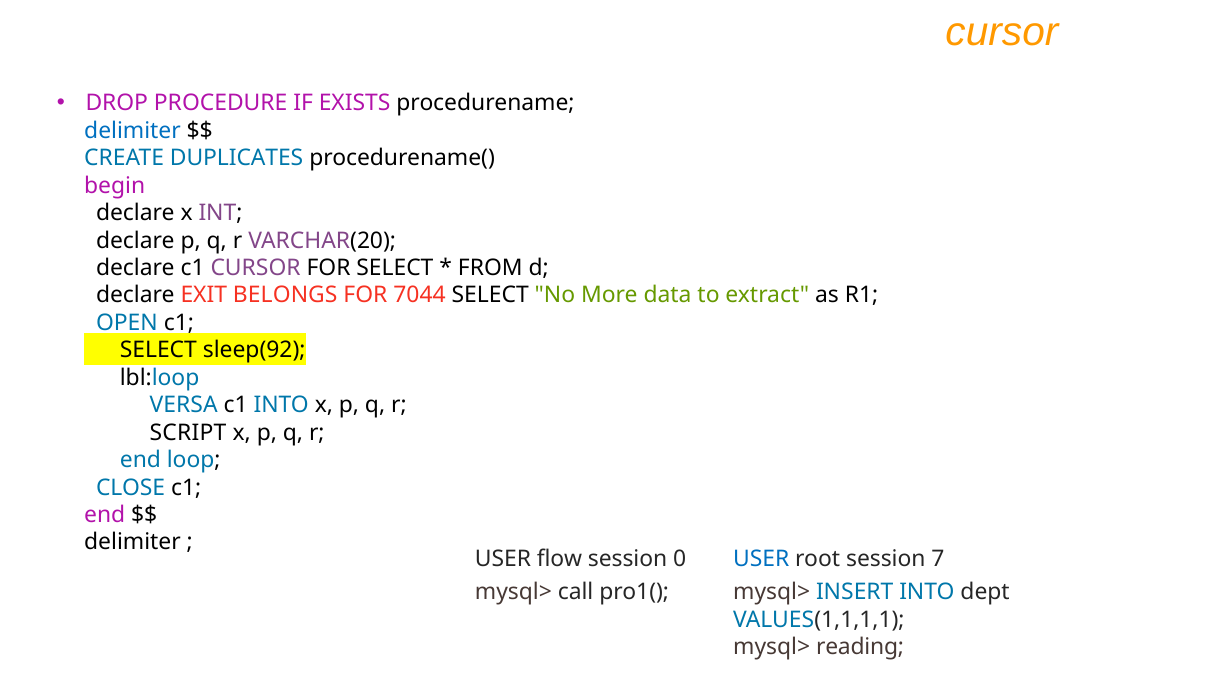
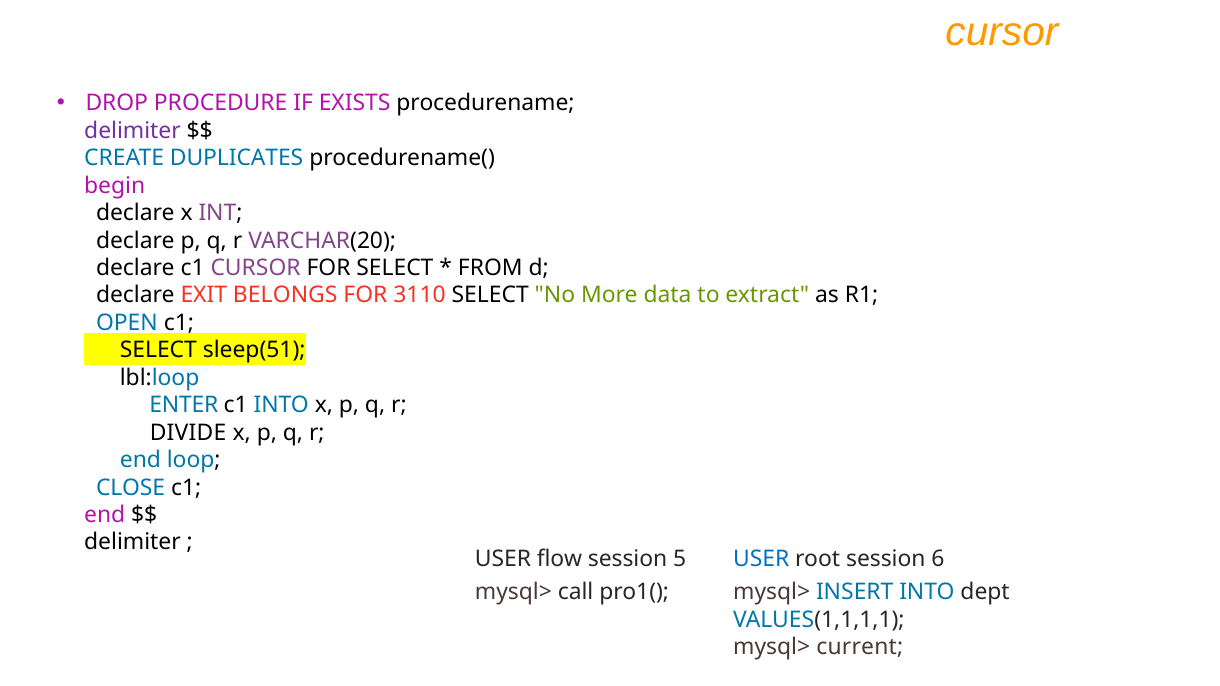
delimiter colour: blue -> purple (132, 131)
7044: 7044 -> 3110 (420, 296)
sleep(92: sleep(92 -> sleep(51 (254, 350)
VERSA: VERSA -> ENTER (184, 405)
SCRIPT: SCRIPT -> DIVIDE (188, 433)
0: 0 -> 5 (680, 559)
7: 7 -> 6 (938, 559)
reading: reading -> current (860, 647)
